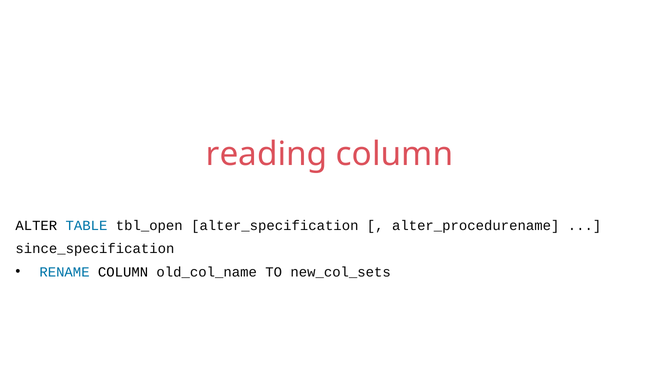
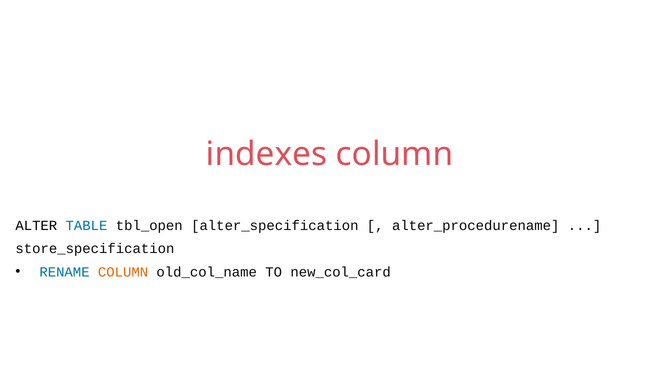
reading: reading -> indexes (267, 154)
since_specification: since_specification -> store_specification (95, 249)
COLUMN colour: black -> orange (123, 272)
new_col_sets: new_col_sets -> new_col_card (341, 272)
